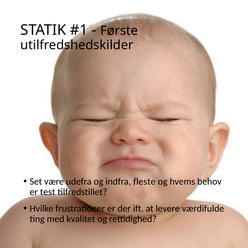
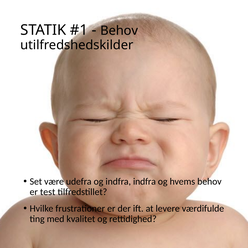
Første: Første -> Behov (119, 31)
indfra fleste: fleste -> indfra (144, 182)
